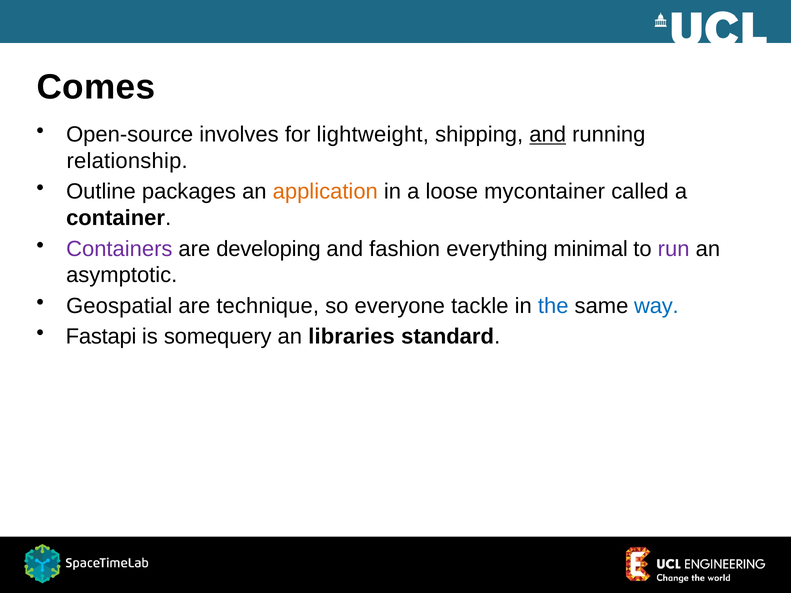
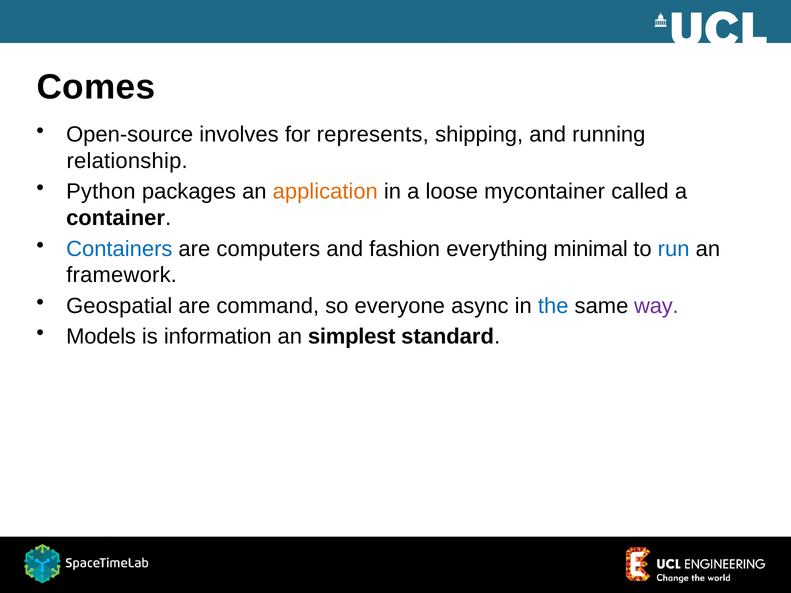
lightweight: lightweight -> represents (373, 135)
and underline: present -> none (548, 135)
Outline: Outline -> Python (101, 192)
Containers colour: purple -> blue (119, 249)
developing: developing -> computers (268, 249)
run colour: purple -> blue (674, 249)
asymptotic: asymptotic -> framework (122, 275)
technique: technique -> command (268, 306)
tackle: tackle -> async (480, 306)
way colour: blue -> purple (656, 306)
Fastapi: Fastapi -> Models (101, 337)
somequery: somequery -> information (218, 337)
libraries: libraries -> simplest (352, 337)
